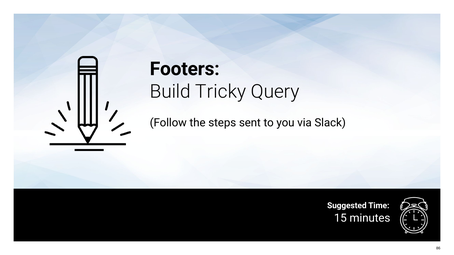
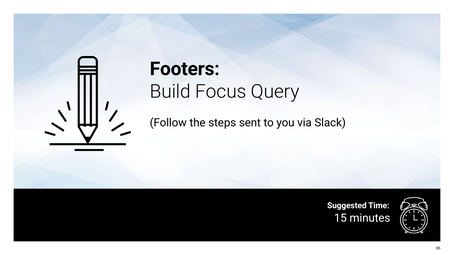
Tricky: Tricky -> Focus (221, 92)
